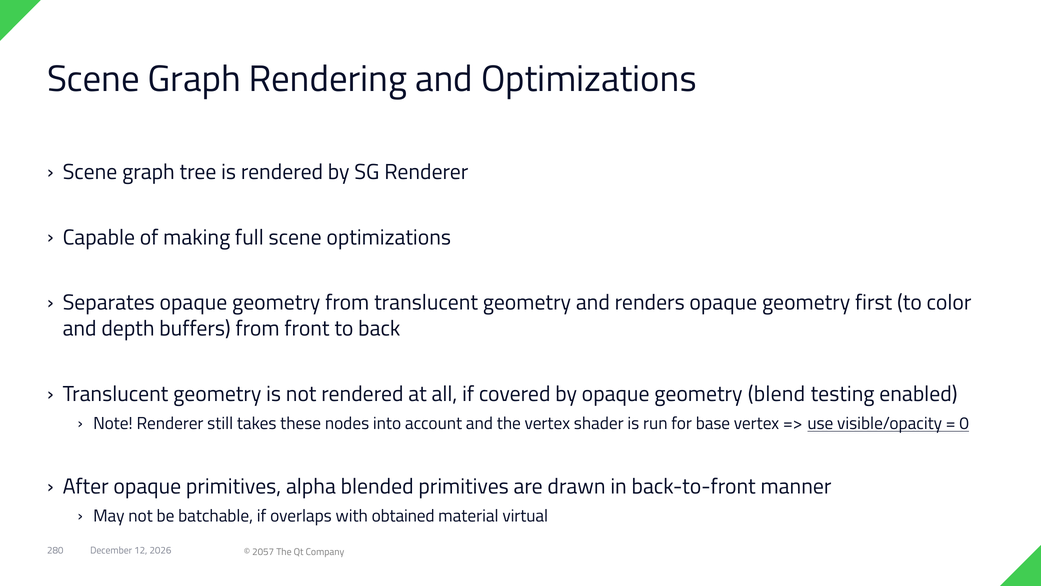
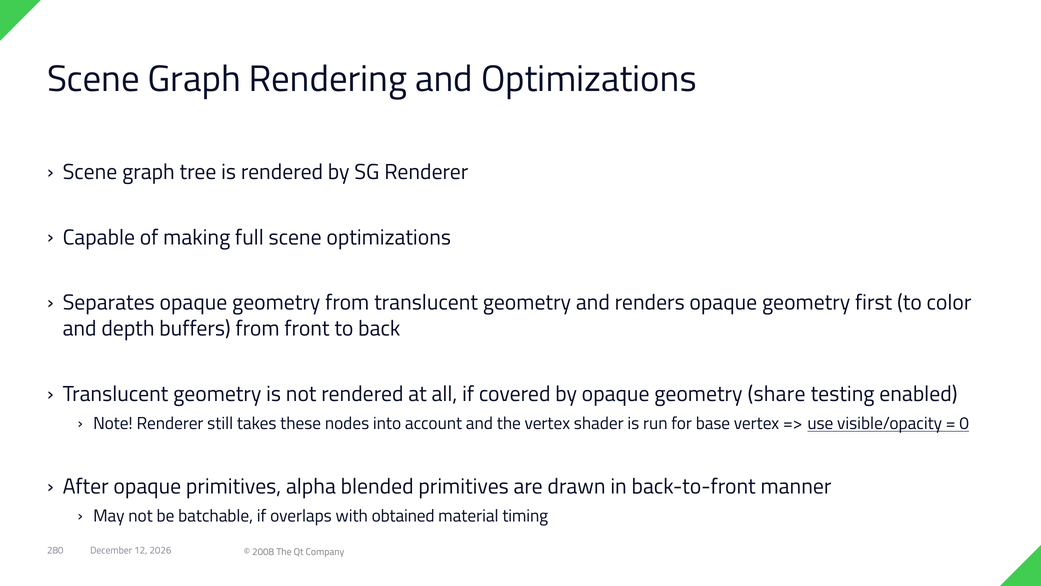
blend: blend -> share (777, 394)
virtual: virtual -> timing (525, 516)
2057: 2057 -> 2008 (263, 552)
